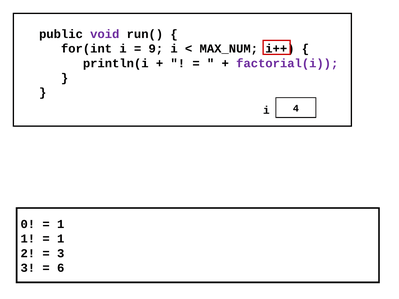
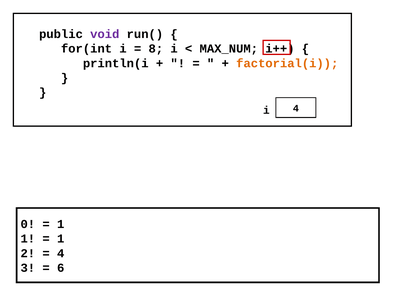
9: 9 -> 8 (156, 49)
factorial(i colour: purple -> orange (287, 63)
3: 3 -> 4 (61, 254)
